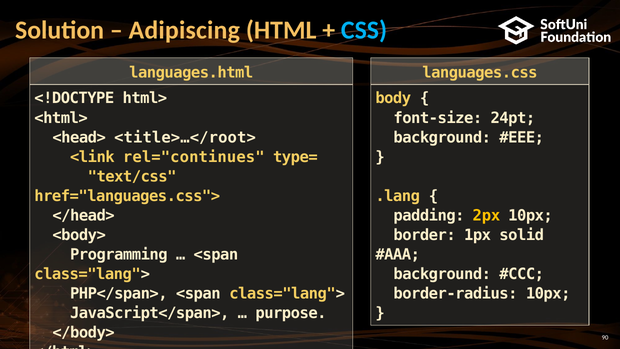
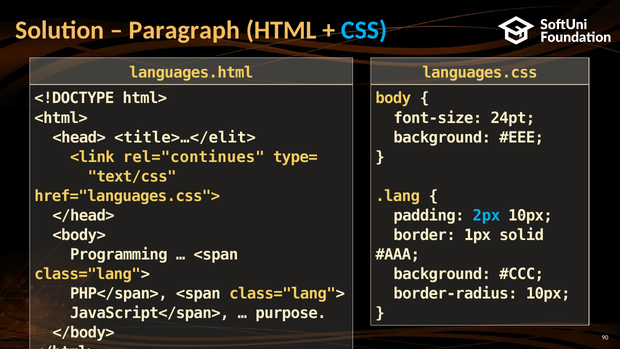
Adipiscing: Adipiscing -> Paragraph (184, 30)
<title>…</root>: <title>…</root> -> <title>…</elit> (185, 137)
2px colour: yellow -> light blue (486, 215)
